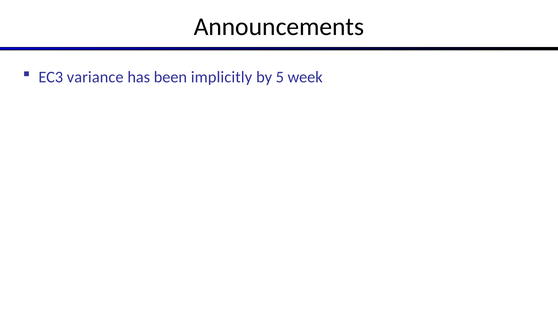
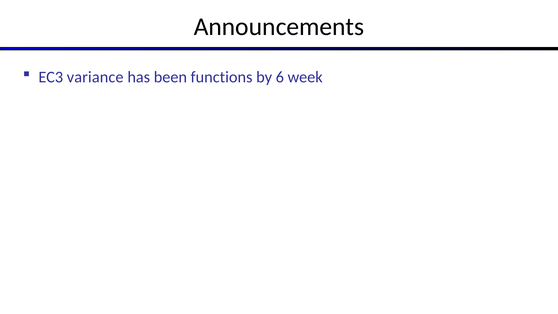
implicitly: implicitly -> functions (222, 77)
5: 5 -> 6 (280, 77)
